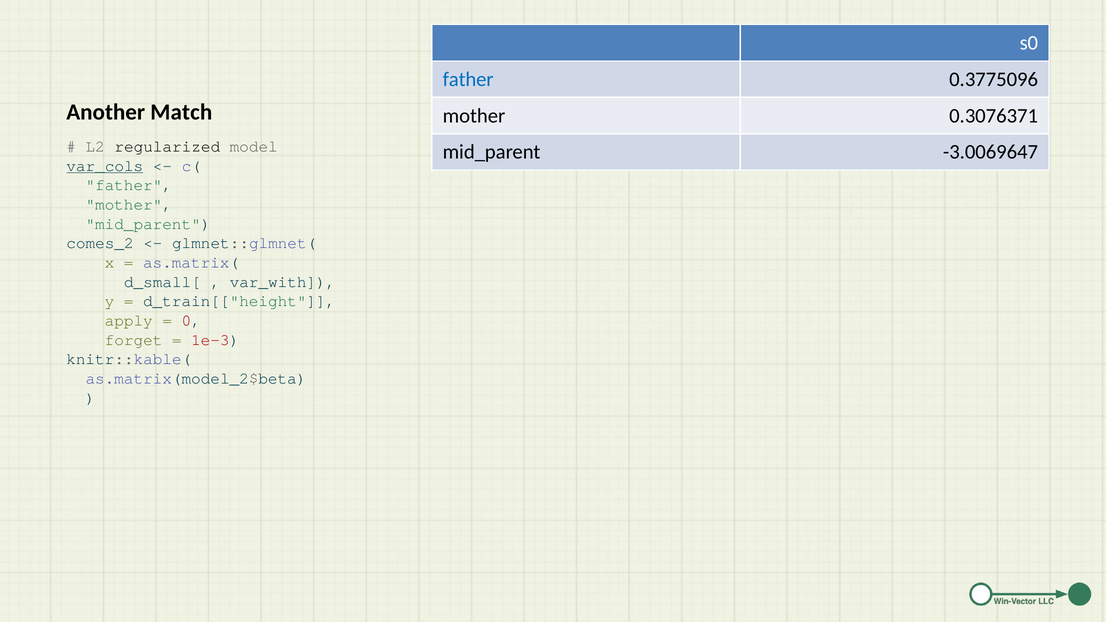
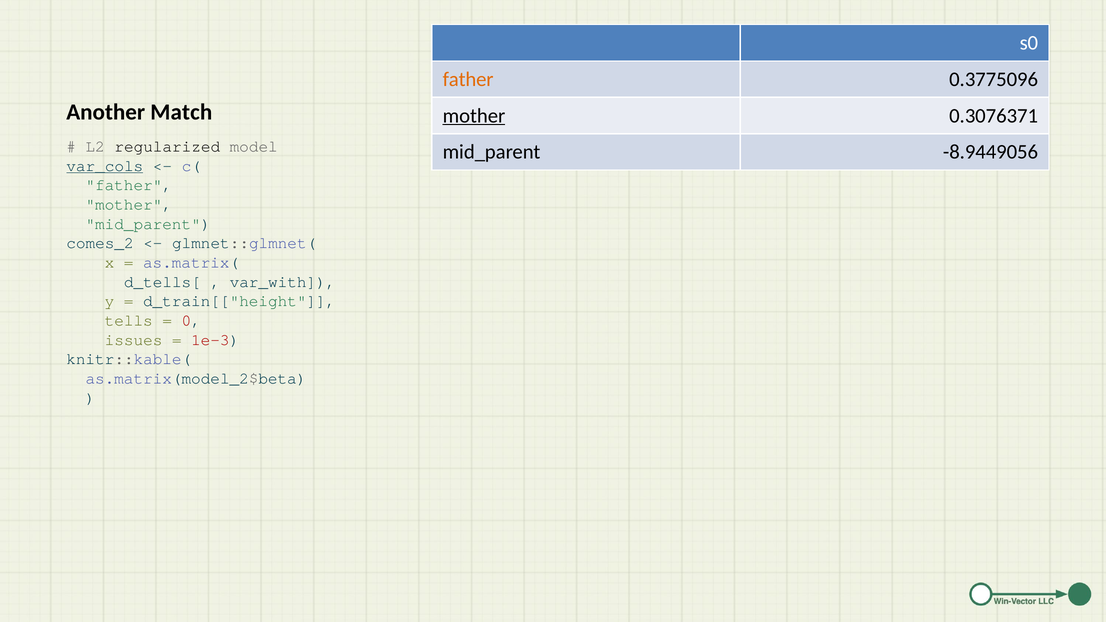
father colour: blue -> orange (468, 79)
mother underline: none -> present (474, 116)
-3.0069647: -3.0069647 -> -8.9449056 (991, 152)
d_small[: d_small[ -> d_tells[ (162, 282)
apply: apply -> tells (129, 321)
forget: forget -> issues (134, 340)
